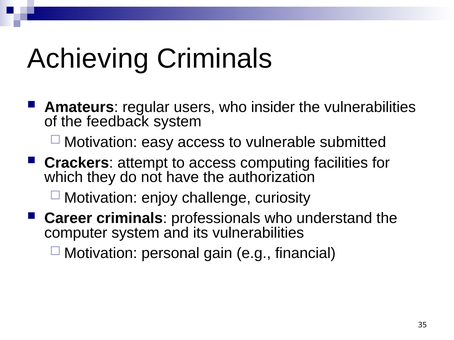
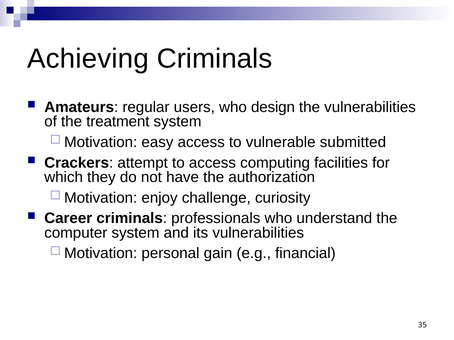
insider: insider -> design (273, 107)
feedback: feedback -> treatment (118, 122)
